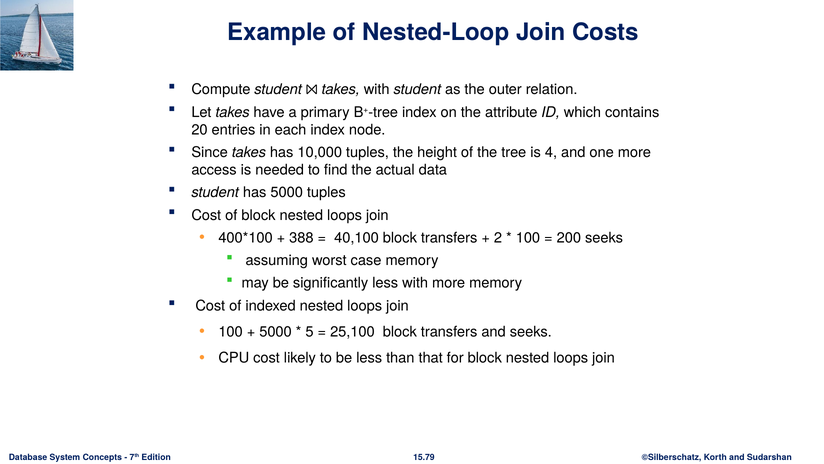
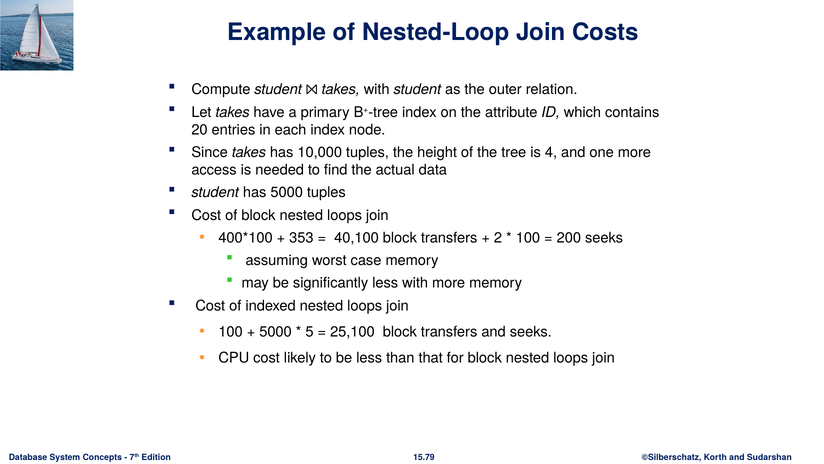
388: 388 -> 353 (301, 238)
